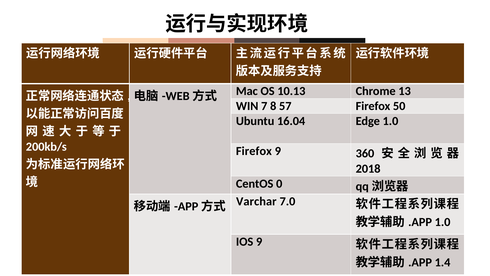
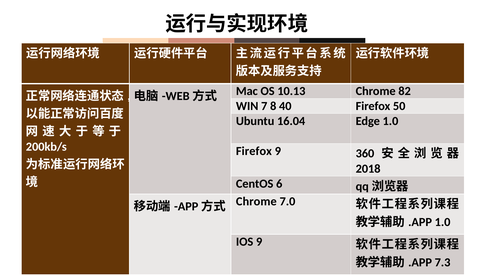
13: 13 -> 82 (405, 91)
57: 57 -> 40 (285, 106)
0: 0 -> 6 (279, 184)
Varchar: Varchar -> Chrome (256, 201)
1.4: 1.4 -> 7.3 (443, 262)
